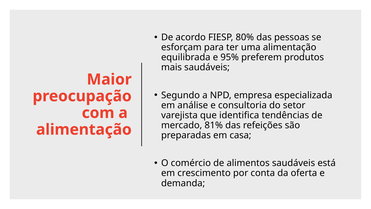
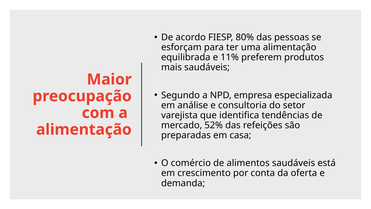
95%: 95% -> 11% (230, 57)
81%: 81% -> 52% (214, 125)
